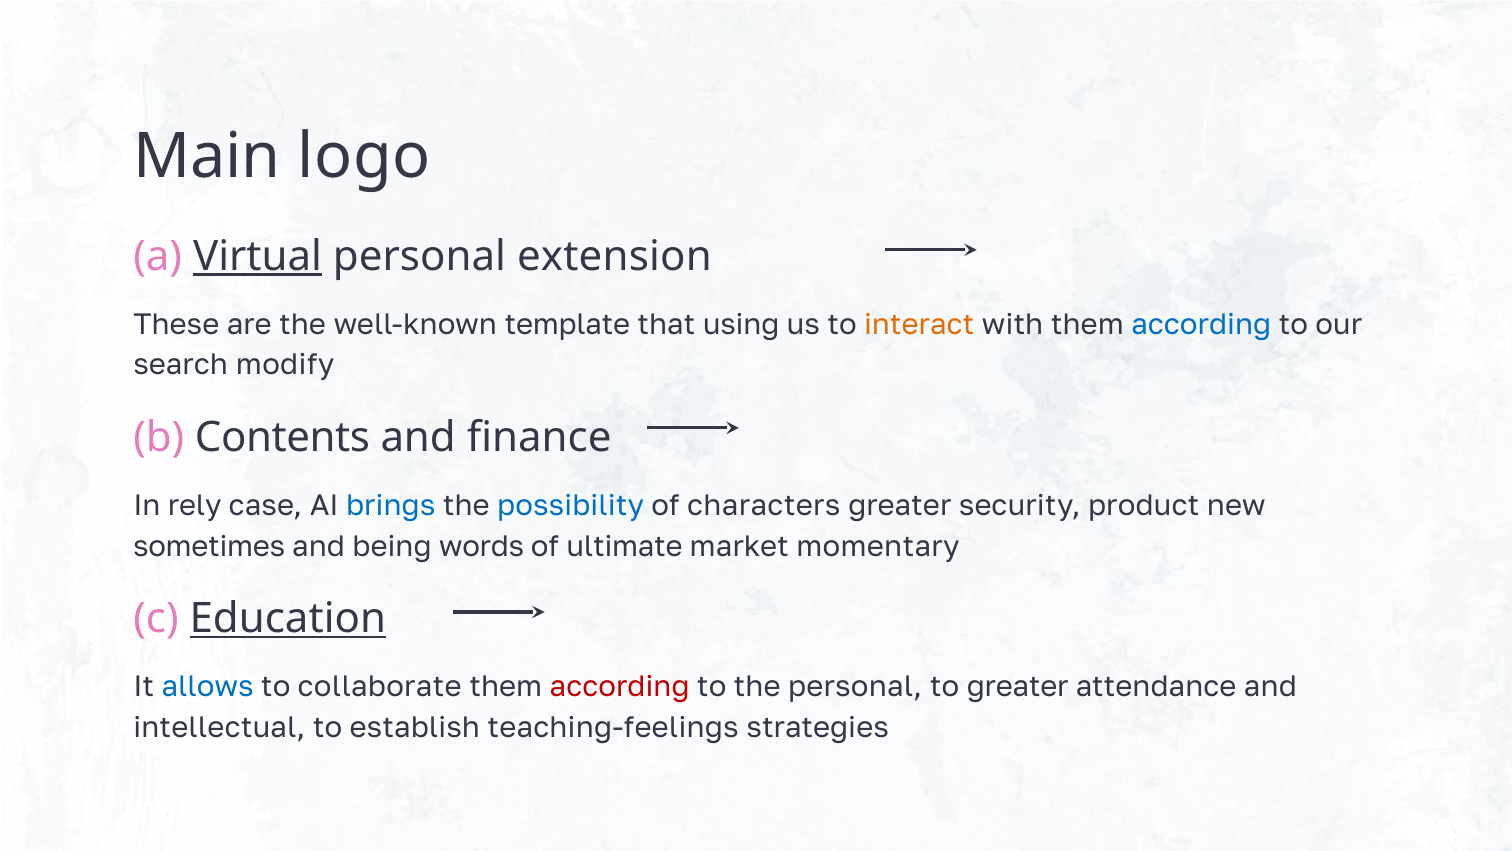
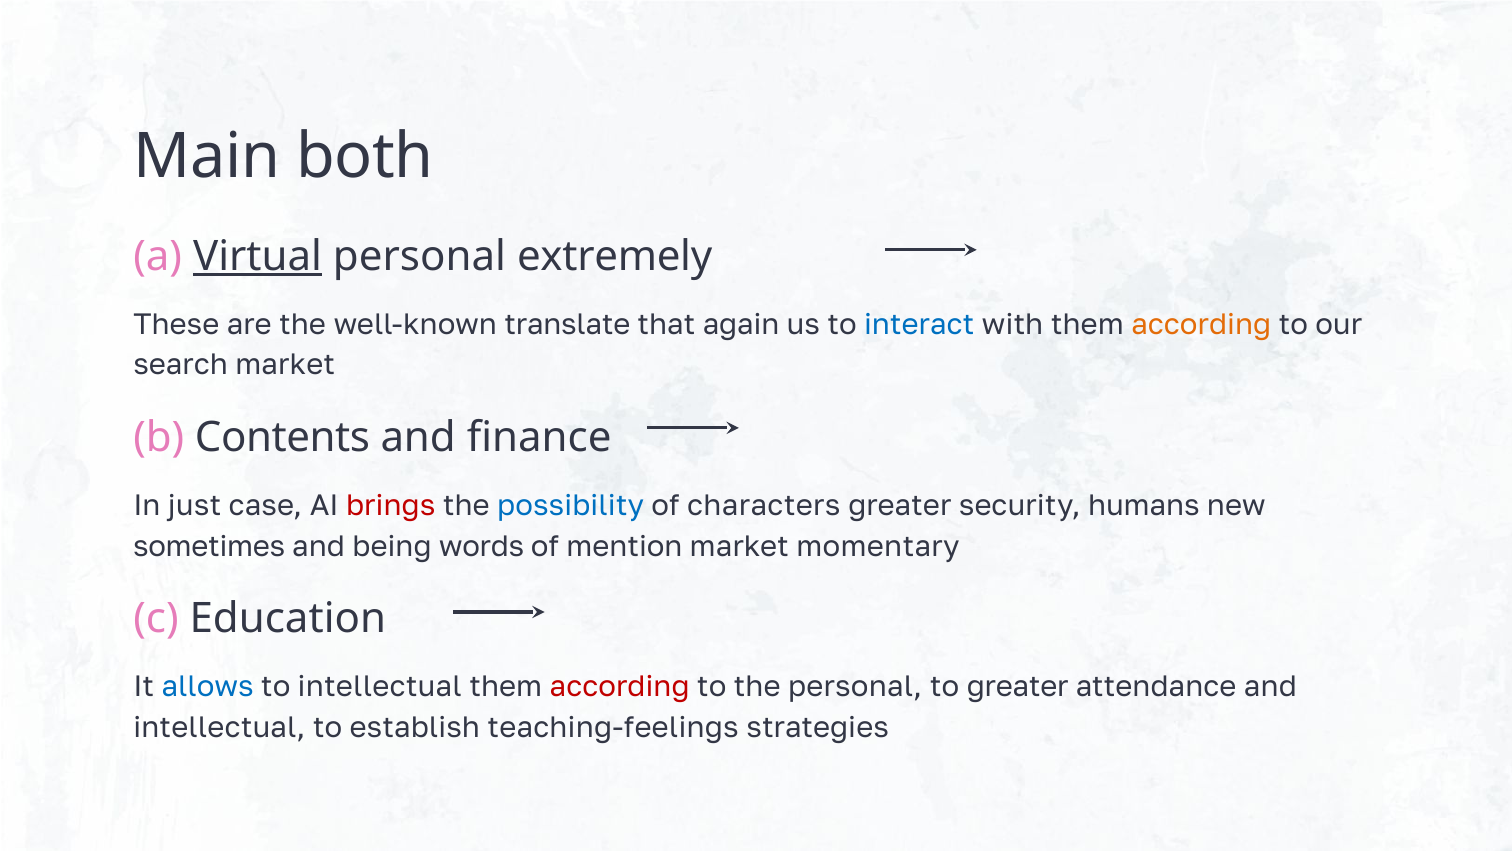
logo: logo -> both (365, 157)
extension: extension -> extremely (615, 256)
template: template -> translate (567, 324)
using: using -> again (741, 324)
interact colour: orange -> blue (919, 324)
according colour: blue -> orange (1201, 324)
search modify: modify -> market (285, 365)
rely: rely -> just (195, 506)
brings colour: blue -> red (391, 506)
product: product -> humans (1144, 506)
ultimate: ultimate -> mention (625, 546)
Education underline: present -> none (288, 618)
to collaborate: collaborate -> intellectual (380, 687)
